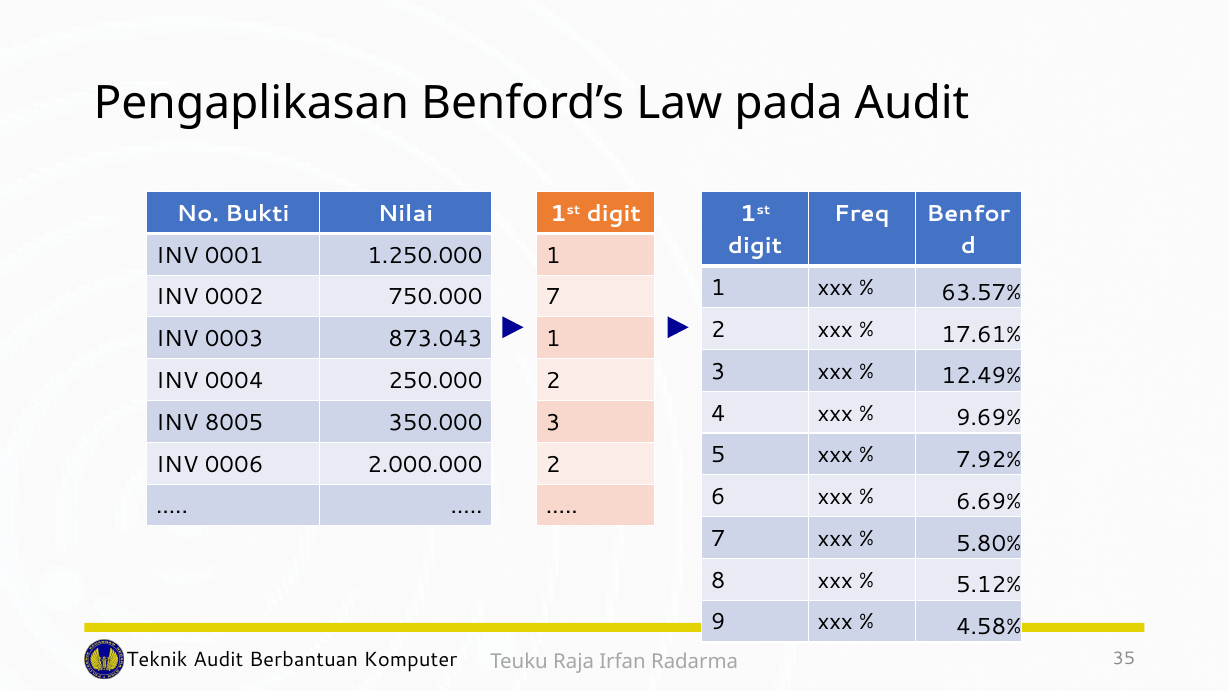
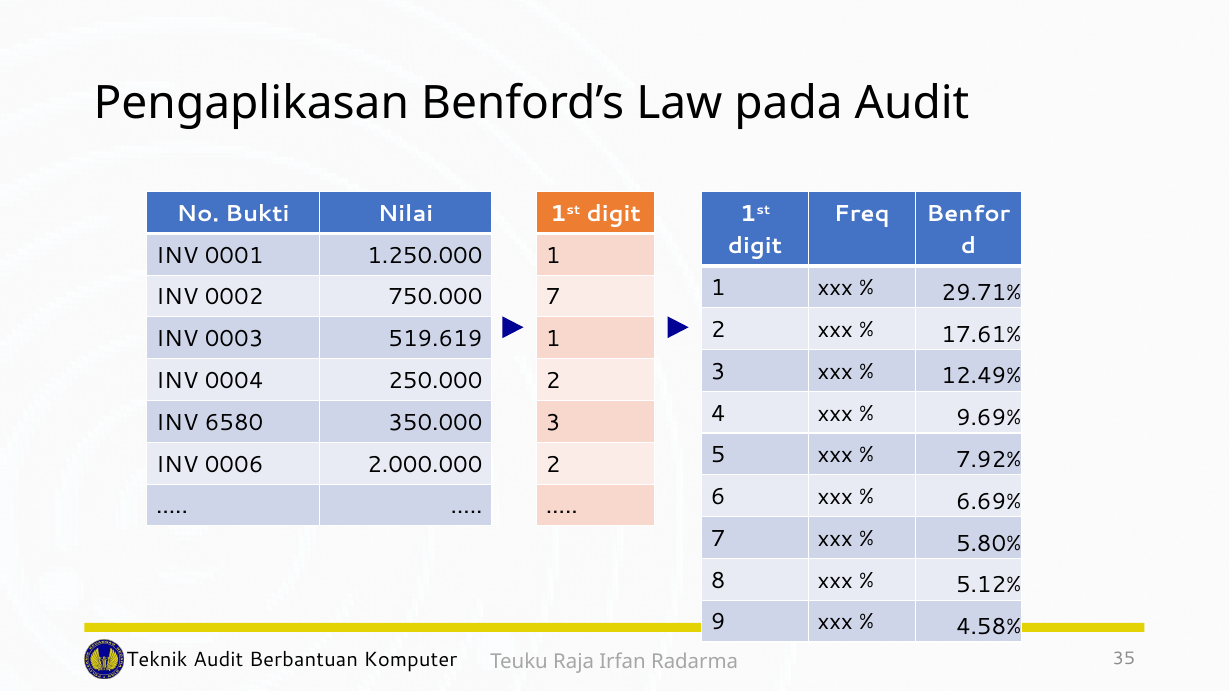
63.57%: 63.57% -> 29.71% (981, 293)
873.043: 873.043 -> 519.619 (435, 339)
8005: 8005 -> 6580 (234, 423)
